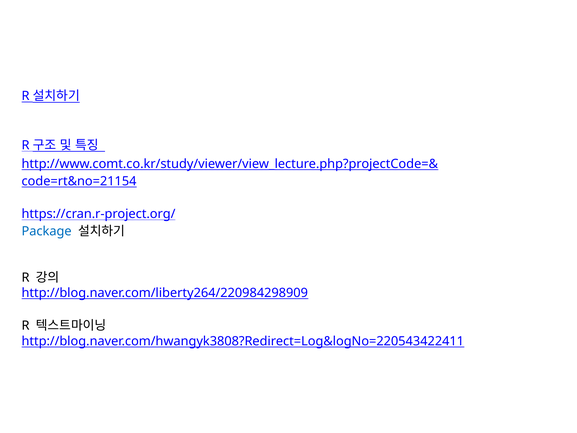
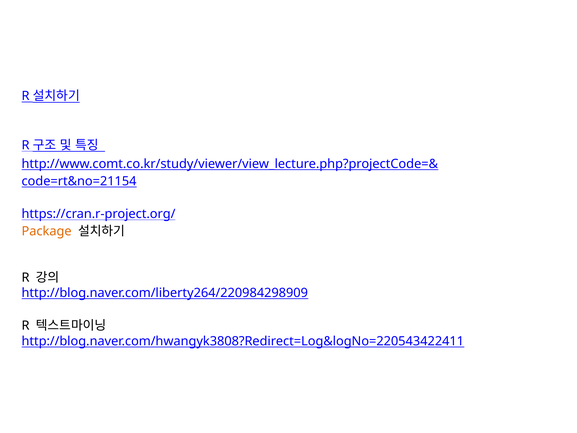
Package colour: blue -> orange (47, 231)
